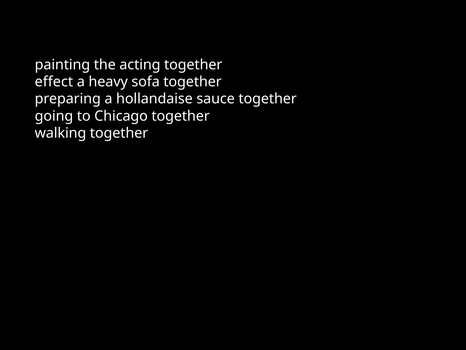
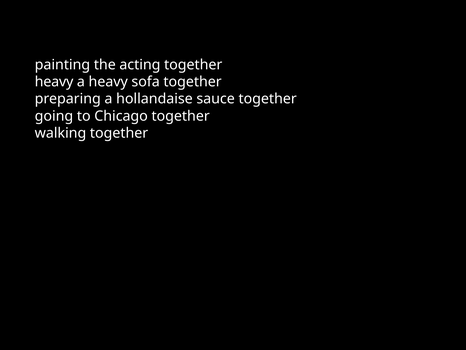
effect: effect -> heavy (54, 82)
